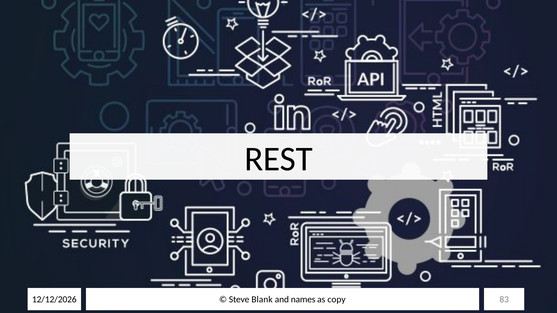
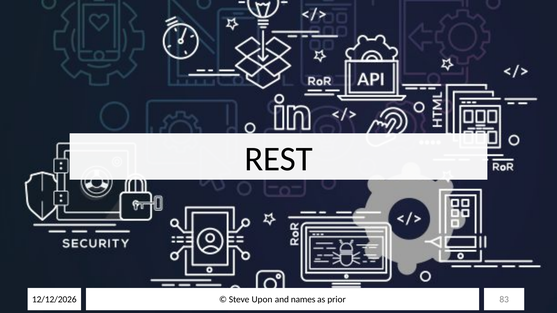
Blank: Blank -> Upon (262, 300)
copy: copy -> prior (337, 300)
